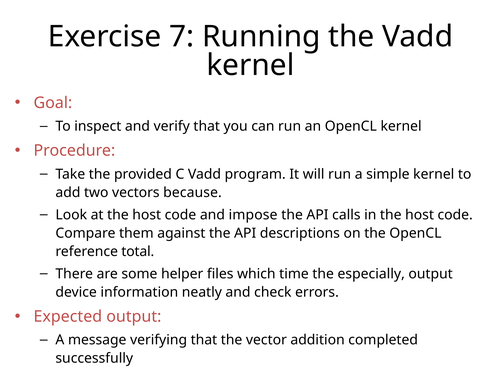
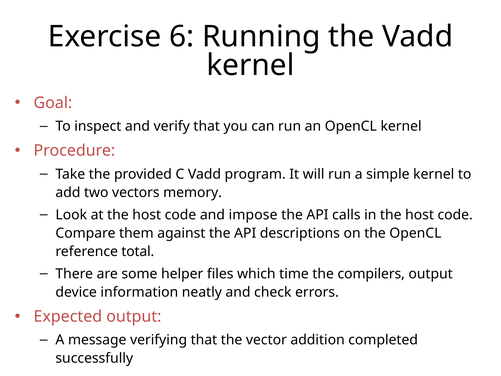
7: 7 -> 6 (182, 36)
because: because -> memory (193, 192)
especially: especially -> compilers (371, 274)
